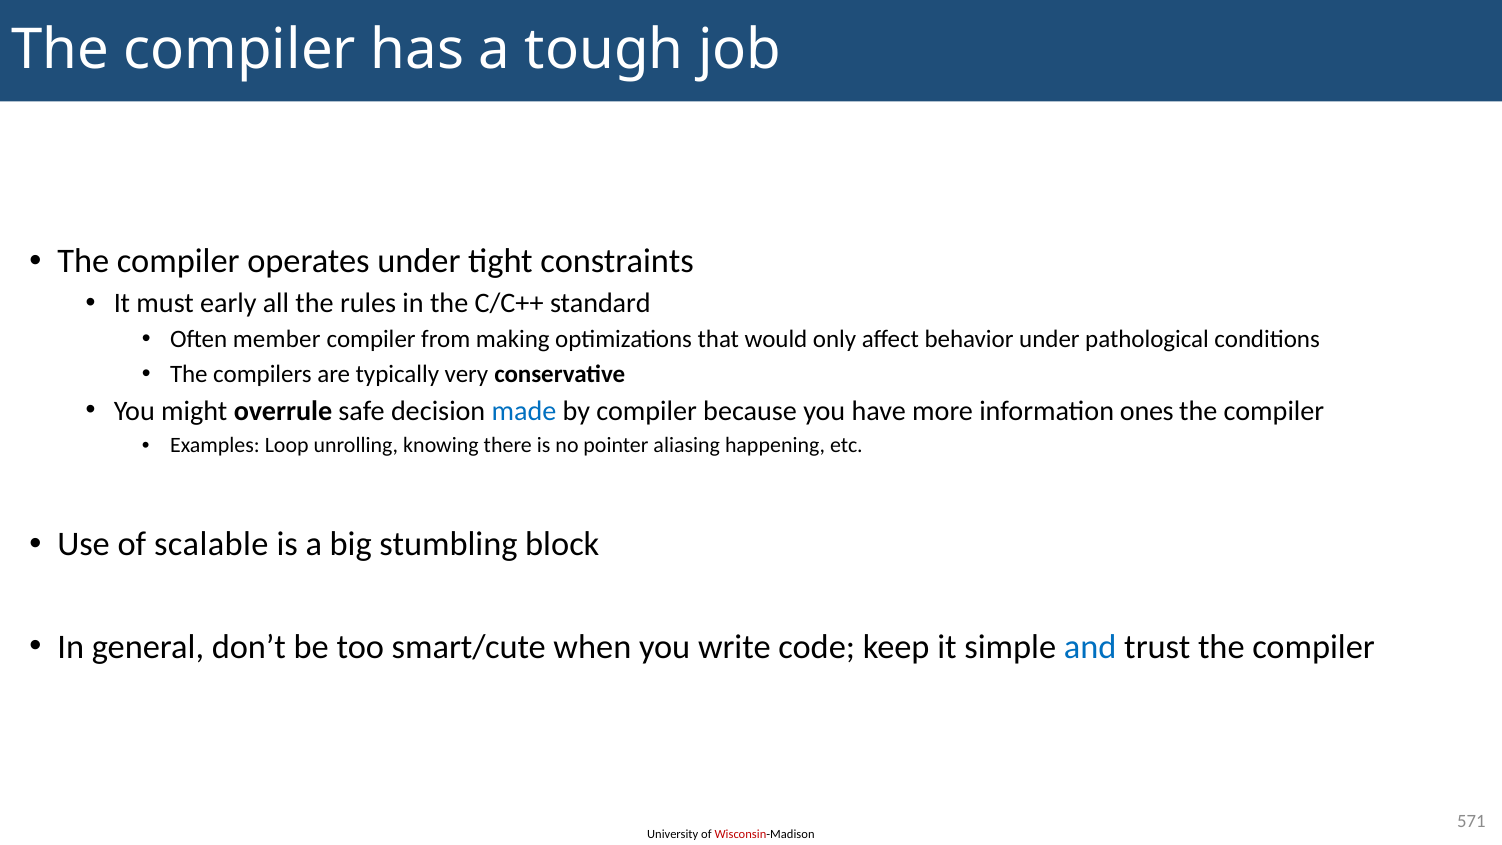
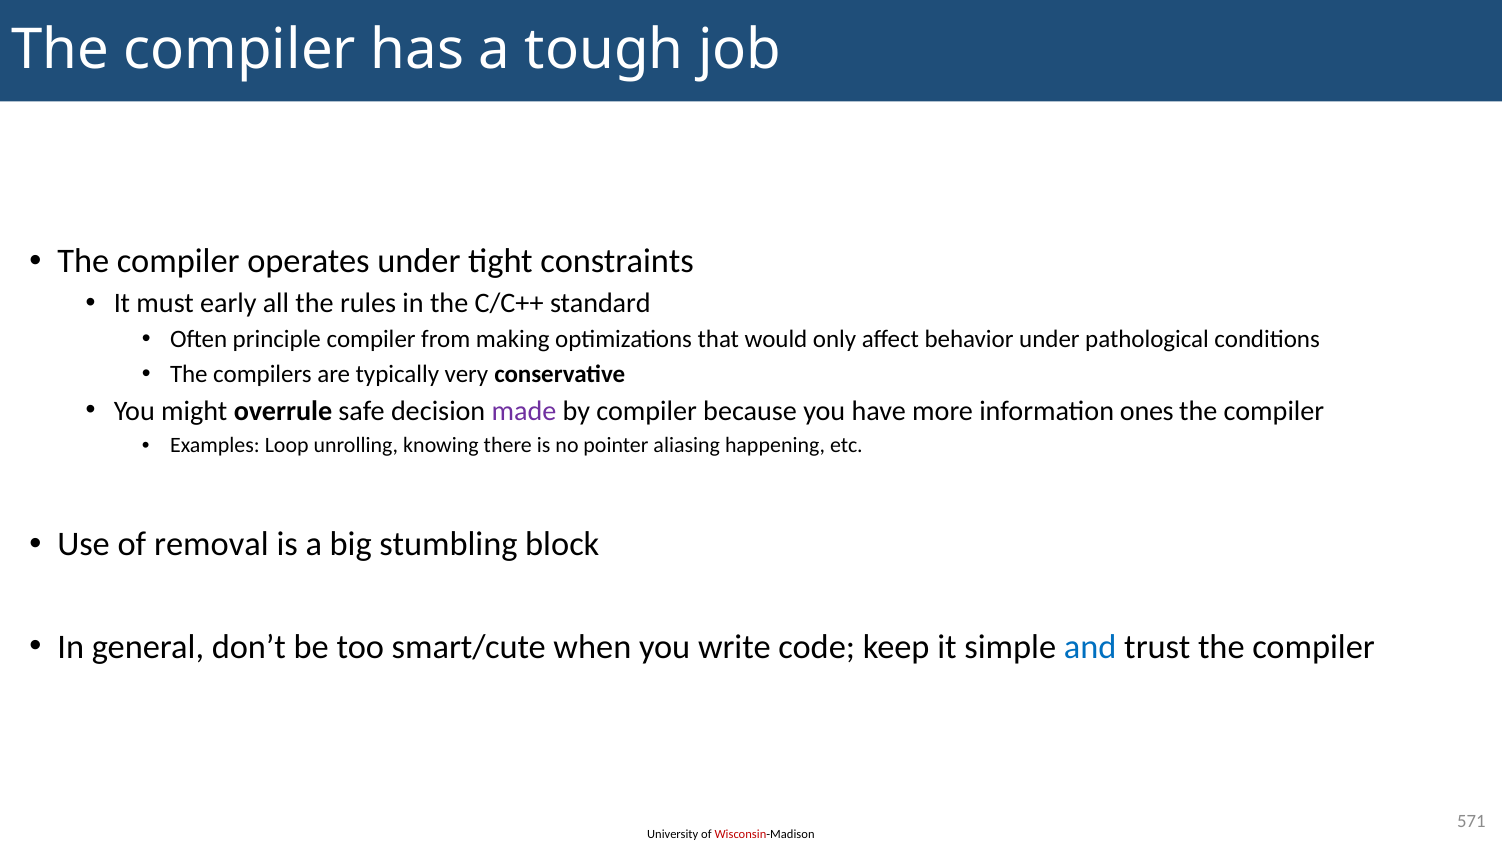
member: member -> principle (277, 339)
made colour: blue -> purple (524, 411)
scalable: scalable -> removal (211, 544)
